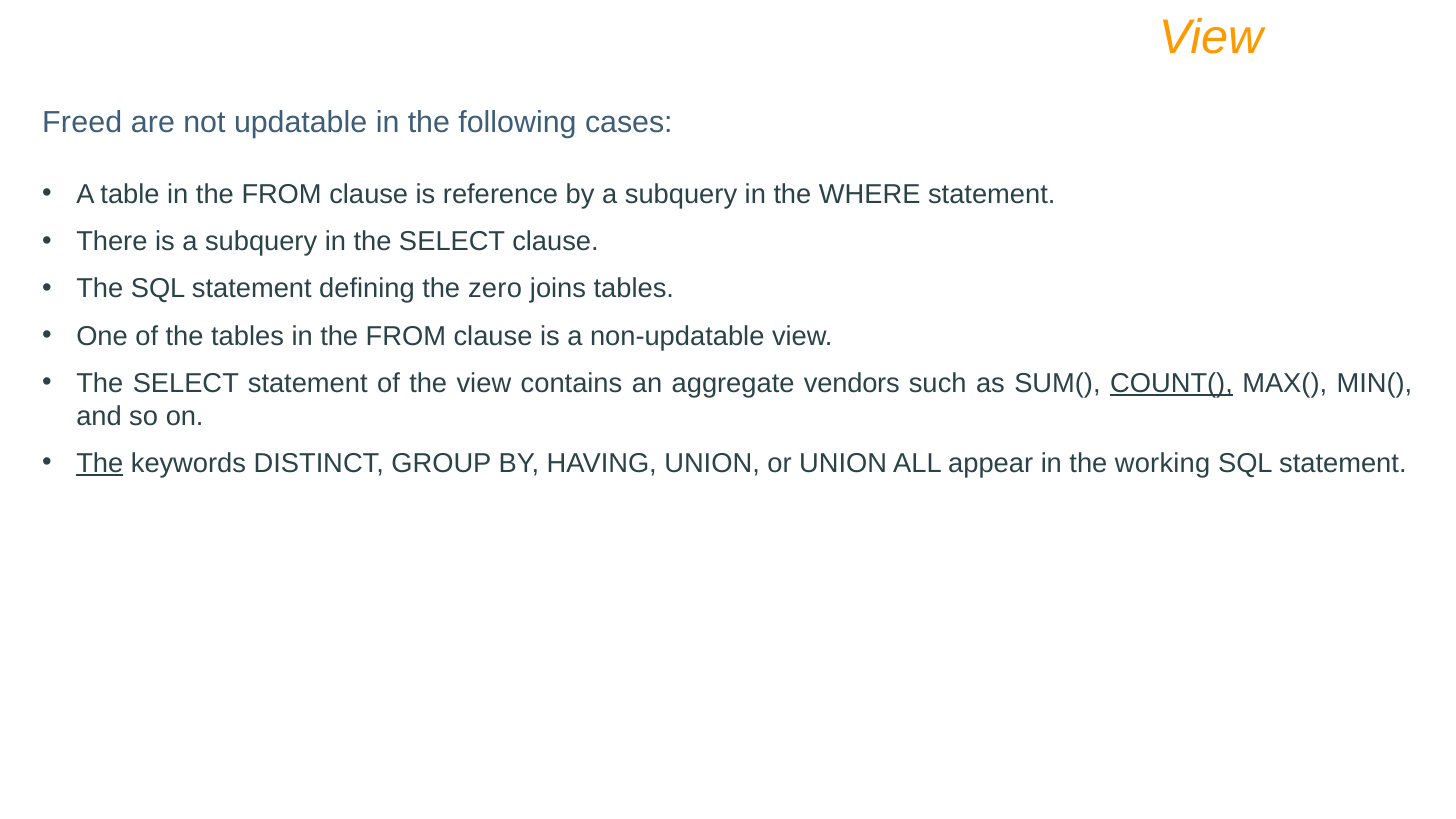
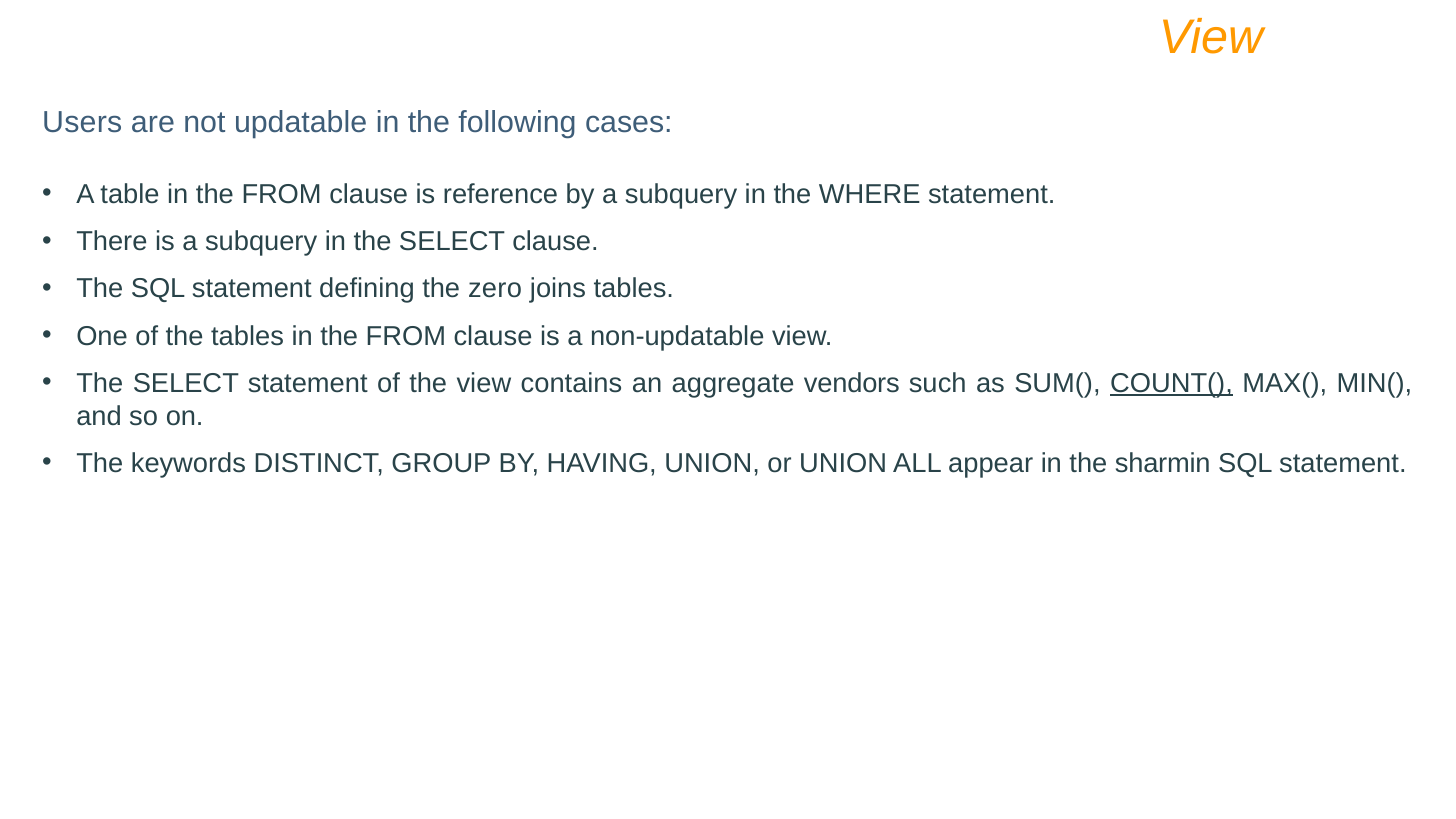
Freed: Freed -> Users (82, 122)
The underline: present -> none (100, 463)
working: working -> sharmin (1163, 463)
